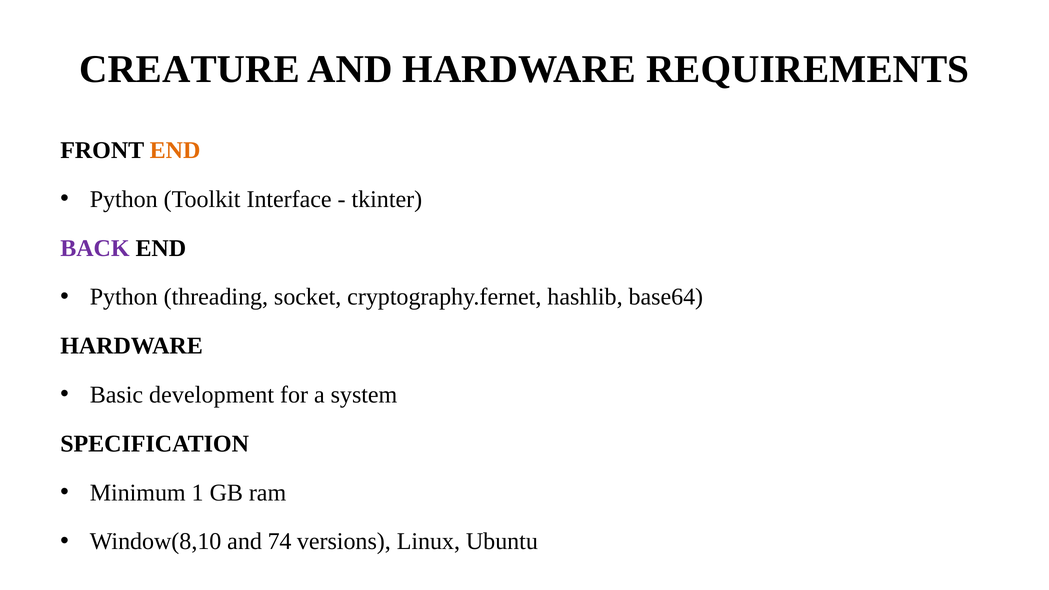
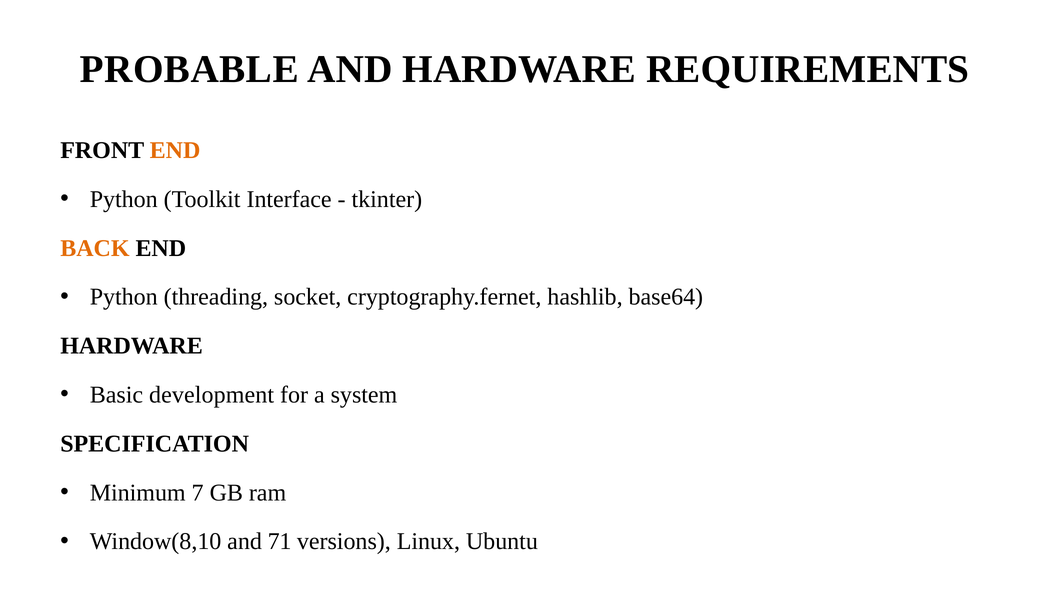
CREATURE: CREATURE -> PROBABLE (189, 69)
BACK colour: purple -> orange (95, 248)
1: 1 -> 7 (198, 493)
74: 74 -> 71 (280, 542)
